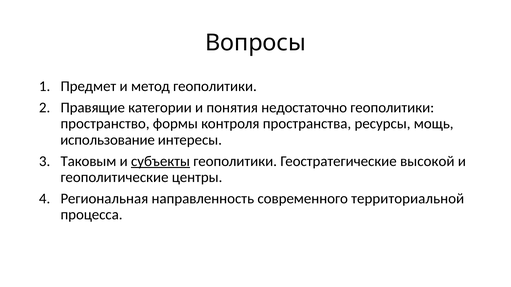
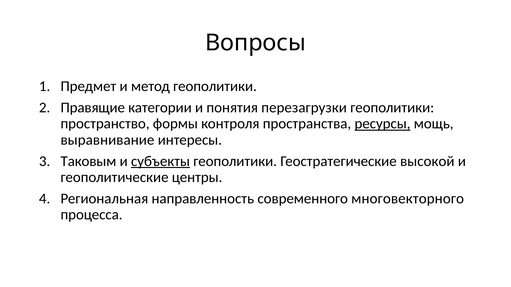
недостаточно: недостаточно -> перезагрузки (304, 108)
ресурсы underline: none -> present (382, 124)
использование: использование -> выравнивание (107, 140)
территориальной: территориальной -> многовекторного (408, 199)
